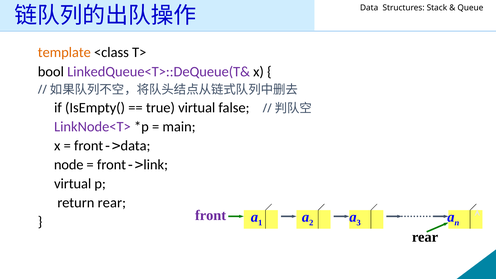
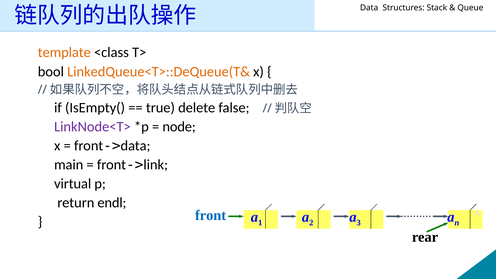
LinkedQueue<T>::DeQueue(T& colour: purple -> orange (159, 72)
true virtual: virtual -> delete (197, 108)
main: main -> node (179, 127)
node: node -> main (69, 165)
return rear: rear -> endl (112, 203)
front colour: purple -> blue (211, 215)
